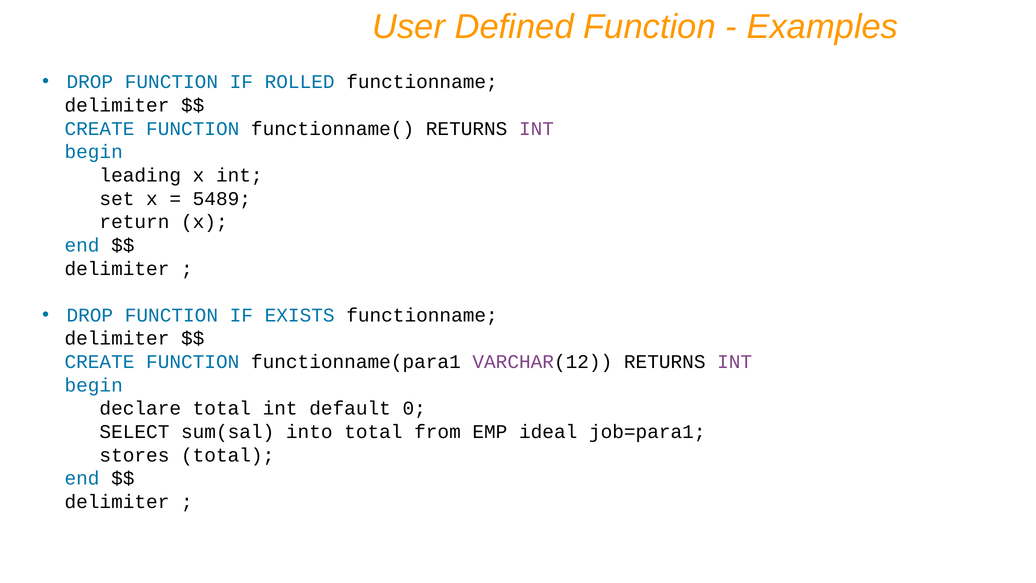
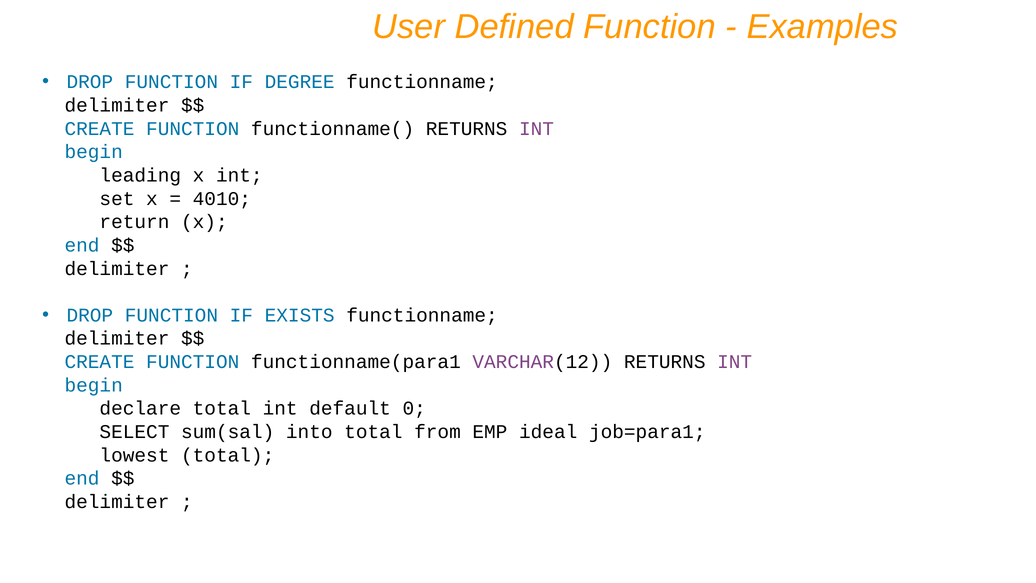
ROLLED: ROLLED -> DEGREE (300, 82)
5489: 5489 -> 4010 (222, 199)
stores: stores -> lowest (134, 455)
